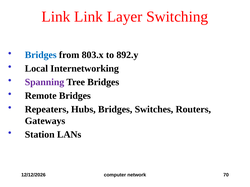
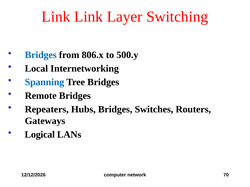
803.x: 803.x -> 806.x (93, 55)
892.y: 892.y -> 500.y (127, 55)
Spanning colour: purple -> blue (44, 82)
Station: Station -> Logical (40, 135)
